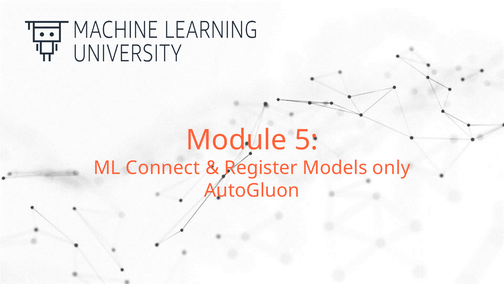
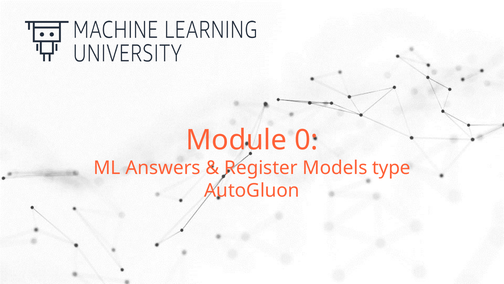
5: 5 -> 0 (306, 140)
Connect: Connect -> Answers (163, 168)
only: only -> type (391, 168)
